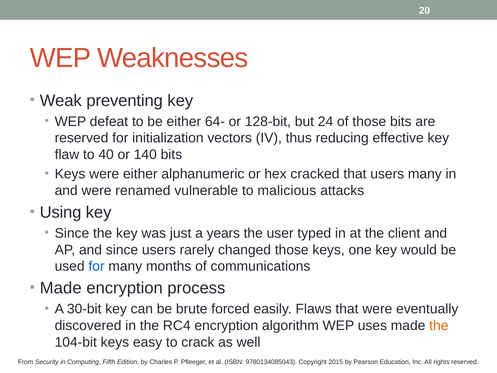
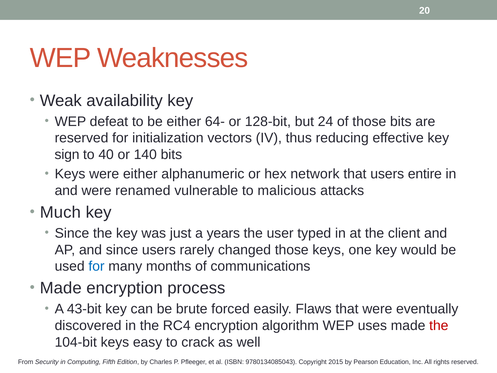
preventing: preventing -> availability (125, 101)
flaw: flaw -> sign (67, 155)
cracked: cracked -> network (315, 174)
users many: many -> entire (425, 174)
Using: Using -> Much (60, 212)
30-bit: 30-bit -> 43-bit (84, 309)
the colour: orange -> red (439, 325)
